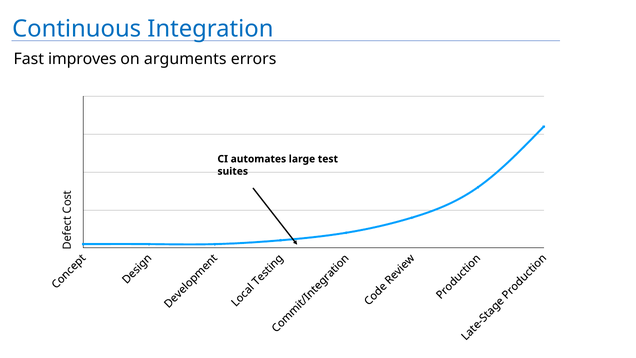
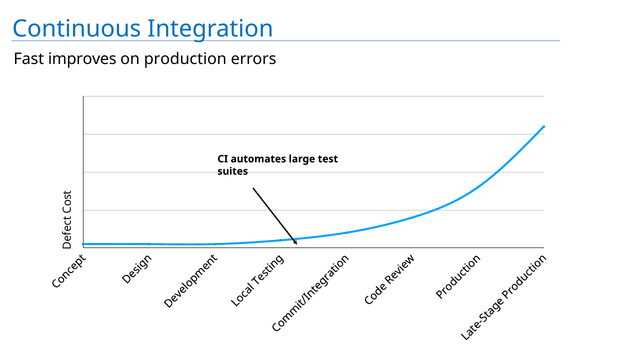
arguments: arguments -> production (185, 59)
